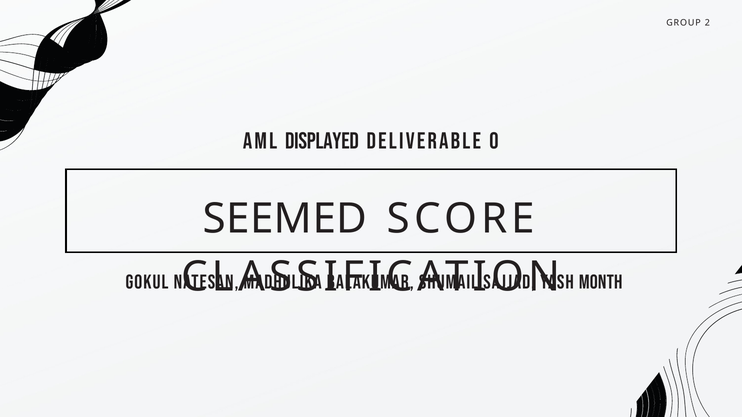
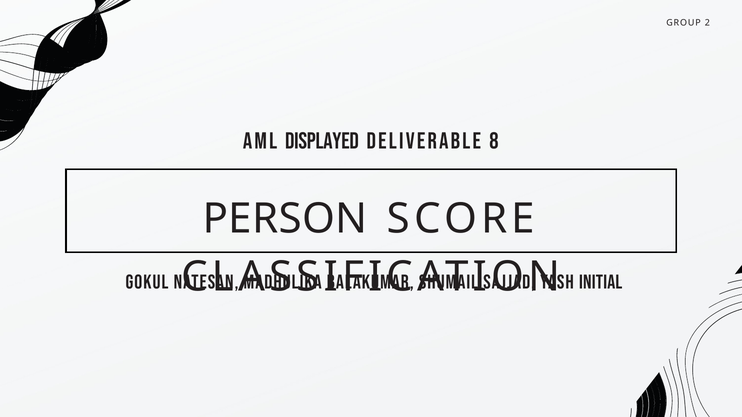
0: 0 -> 8 (494, 141)
SEEMED: SEEMED -> PERSON (285, 219)
MONTH: MONTH -> INITIAL (601, 282)
